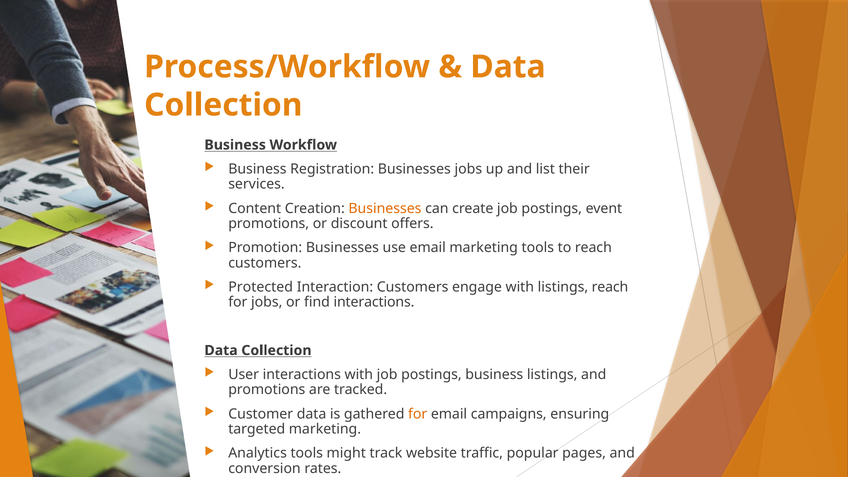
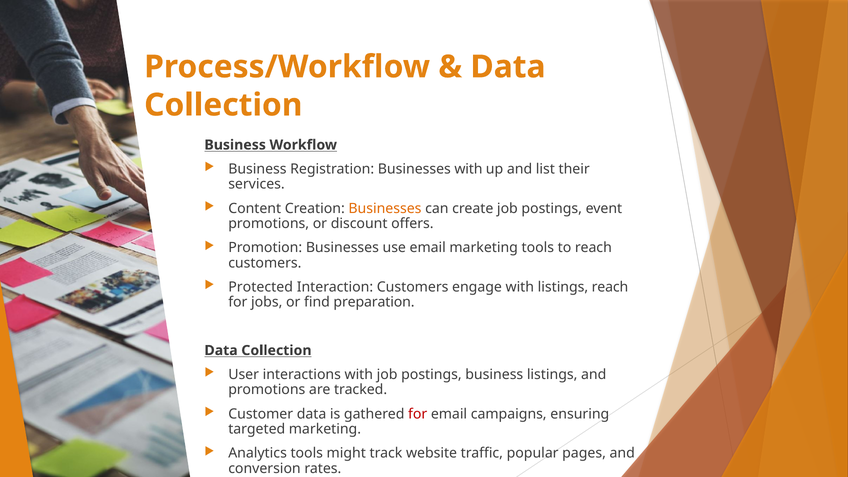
Businesses jobs: jobs -> with (468, 169)
find interactions: interactions -> preparation (374, 302)
for colour: orange -> red (418, 414)
